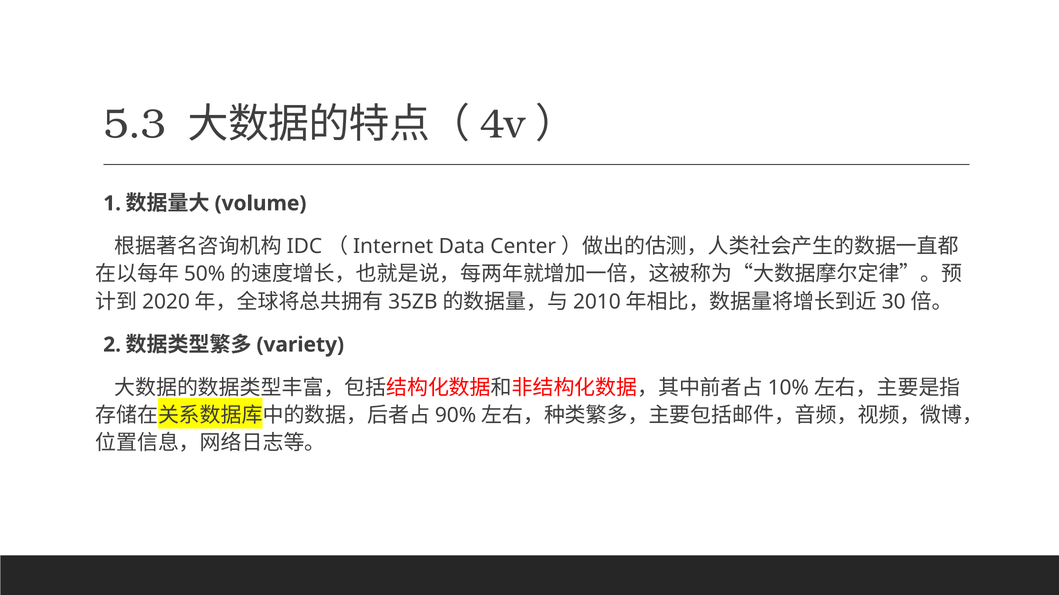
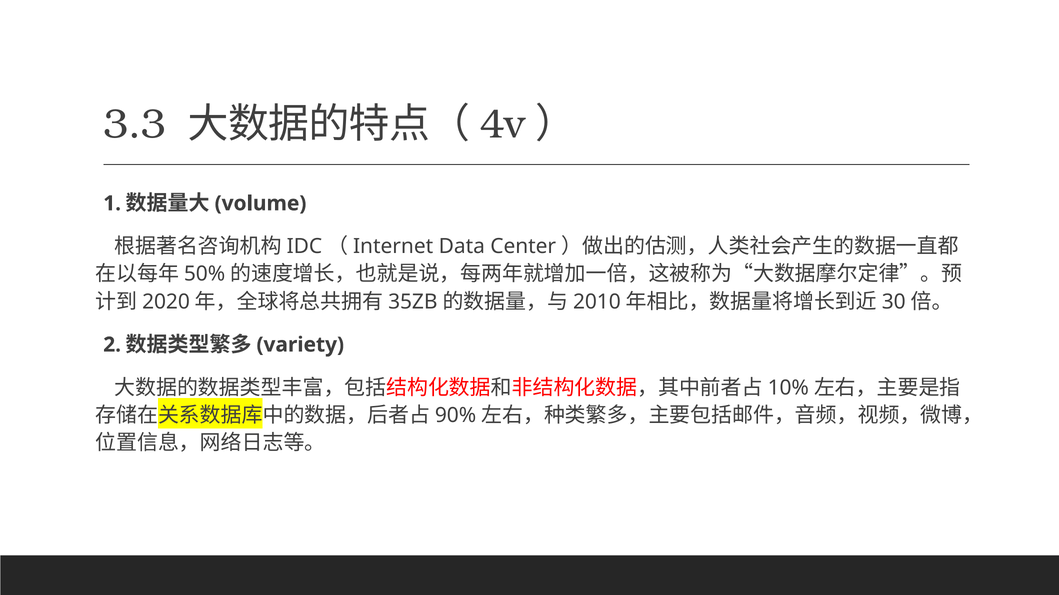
5.3: 5.3 -> 3.3 (135, 125)
